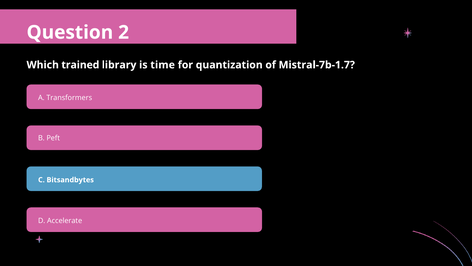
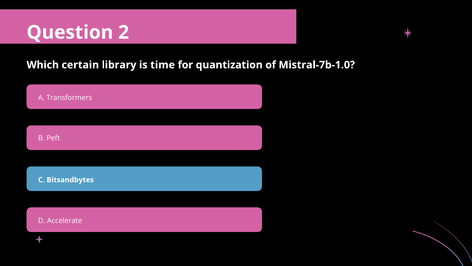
trained: trained -> certain (80, 65)
Mistral-7b-1.7: Mistral-7b-1.7 -> Mistral-7b-1.0 (317, 65)
